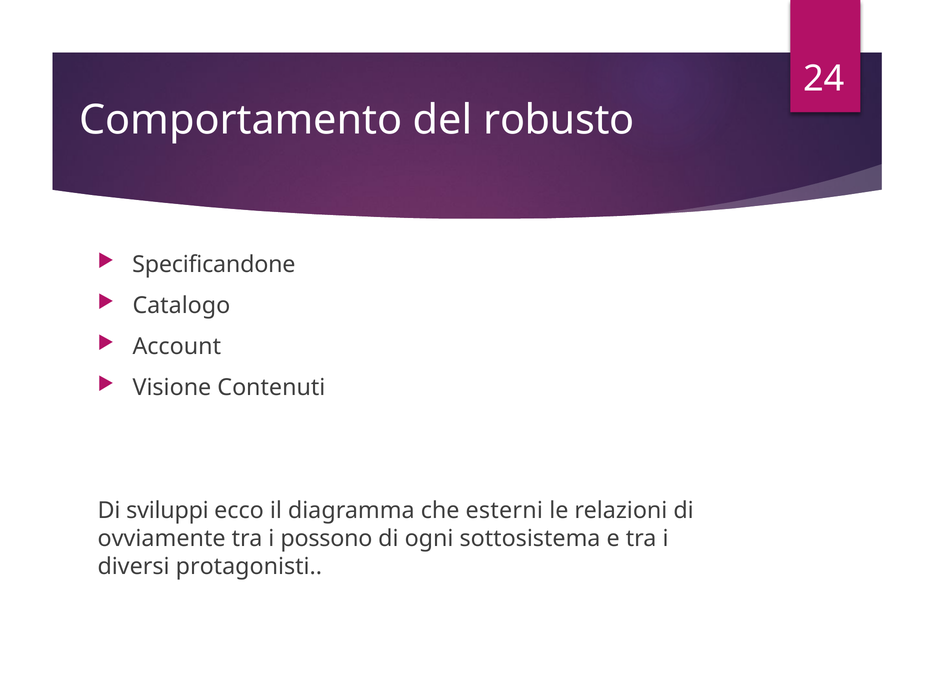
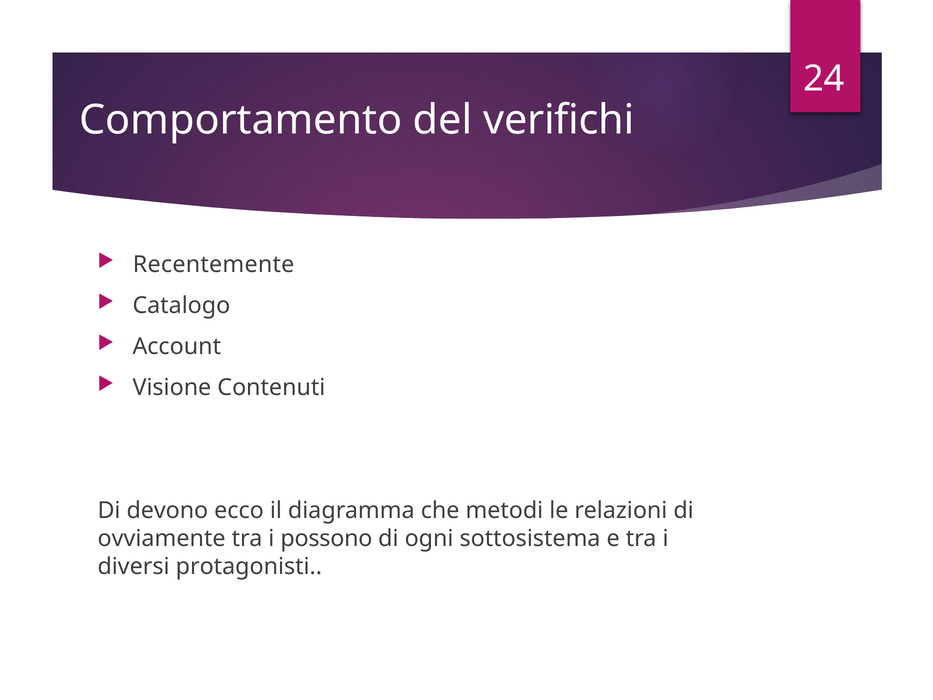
robusto: robusto -> verifichi (559, 120)
Specificandone: Specificandone -> Recentemente (214, 265)
sviluppi: sviluppi -> devono (167, 510)
esterni: esterni -> metodi (504, 510)
